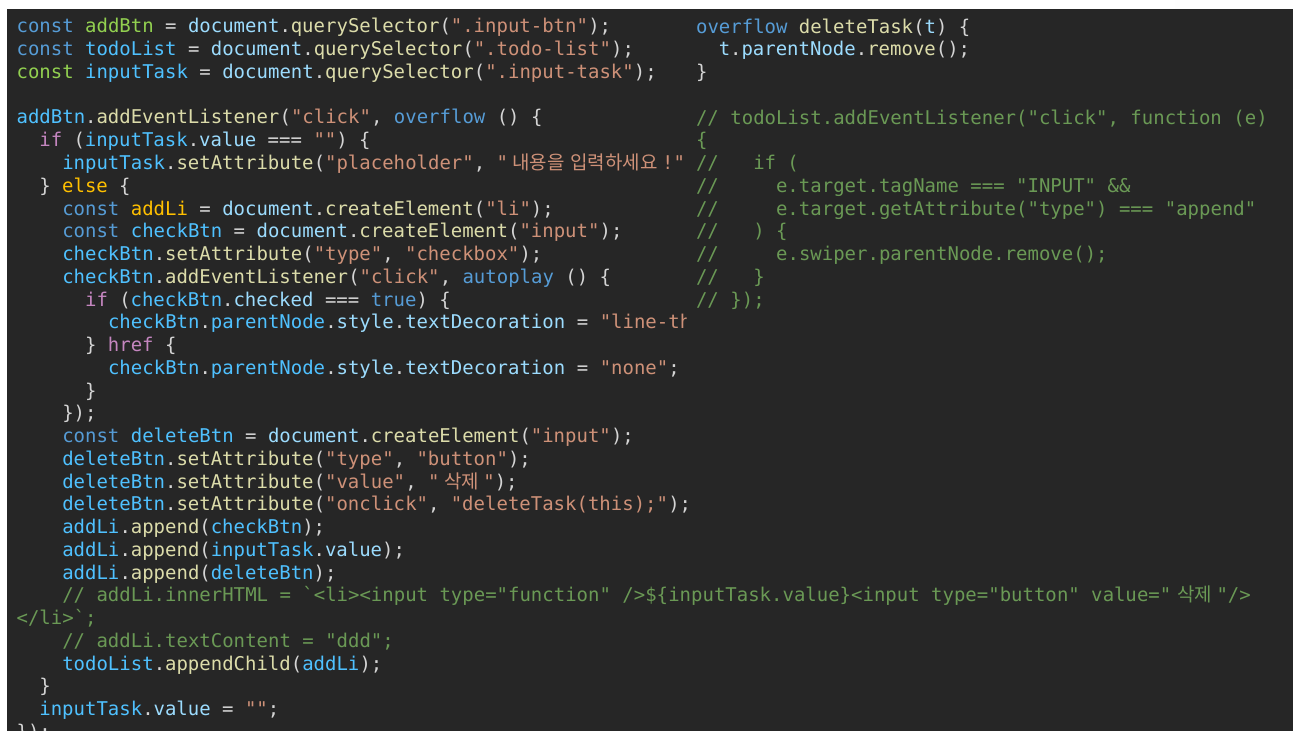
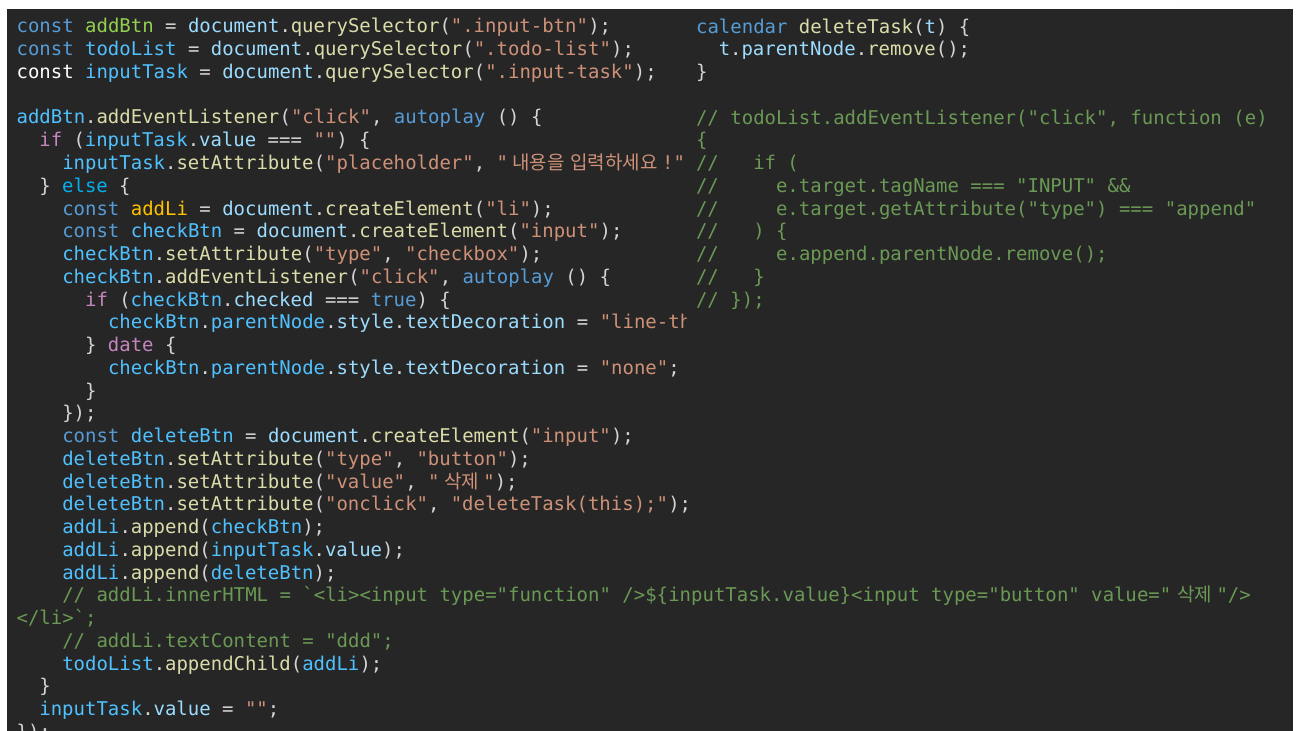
overflow: overflow -> calendar (742, 27)
const colour: light green -> white (45, 72)
addBtn.addEventListener("click overflow: overflow -> autoplay (440, 118)
else colour: yellow -> light blue (85, 186)
e.swiper.parentNode.remove(: e.swiper.parentNode.remove( -> e.append.parentNode.remove( (942, 254)
href: href -> date (131, 345)
